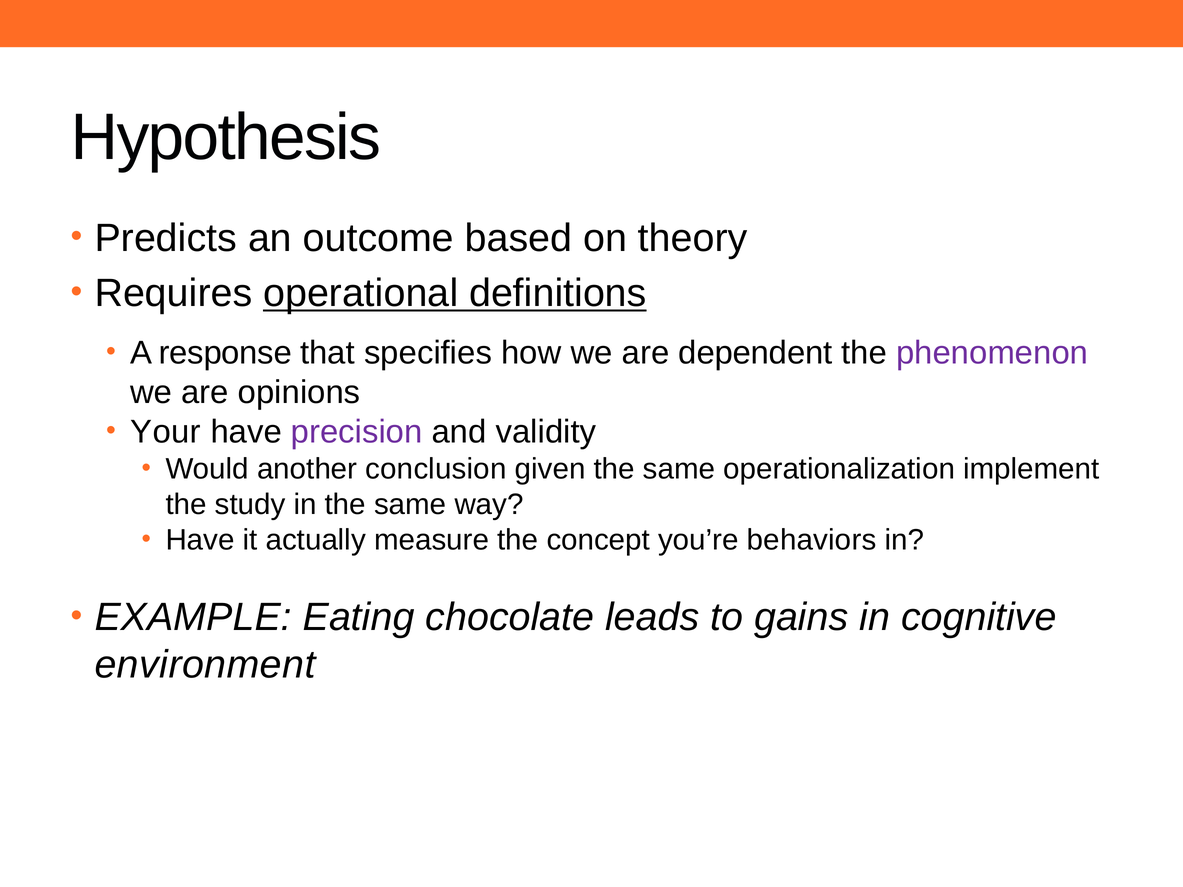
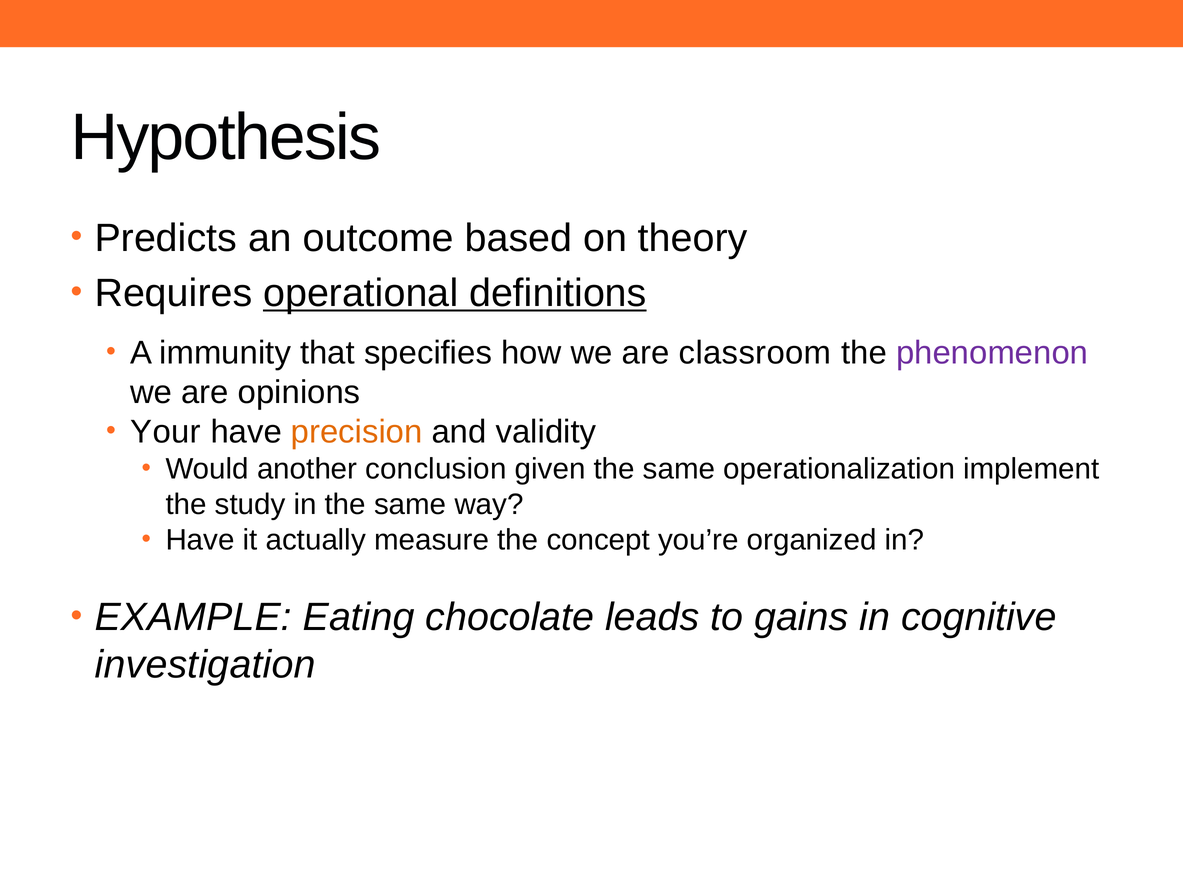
response: response -> immunity (225, 353)
dependent: dependent -> classroom (755, 353)
precision colour: purple -> orange (357, 432)
behaviors: behaviors -> organized (812, 540)
environment: environment -> investigation (205, 665)
